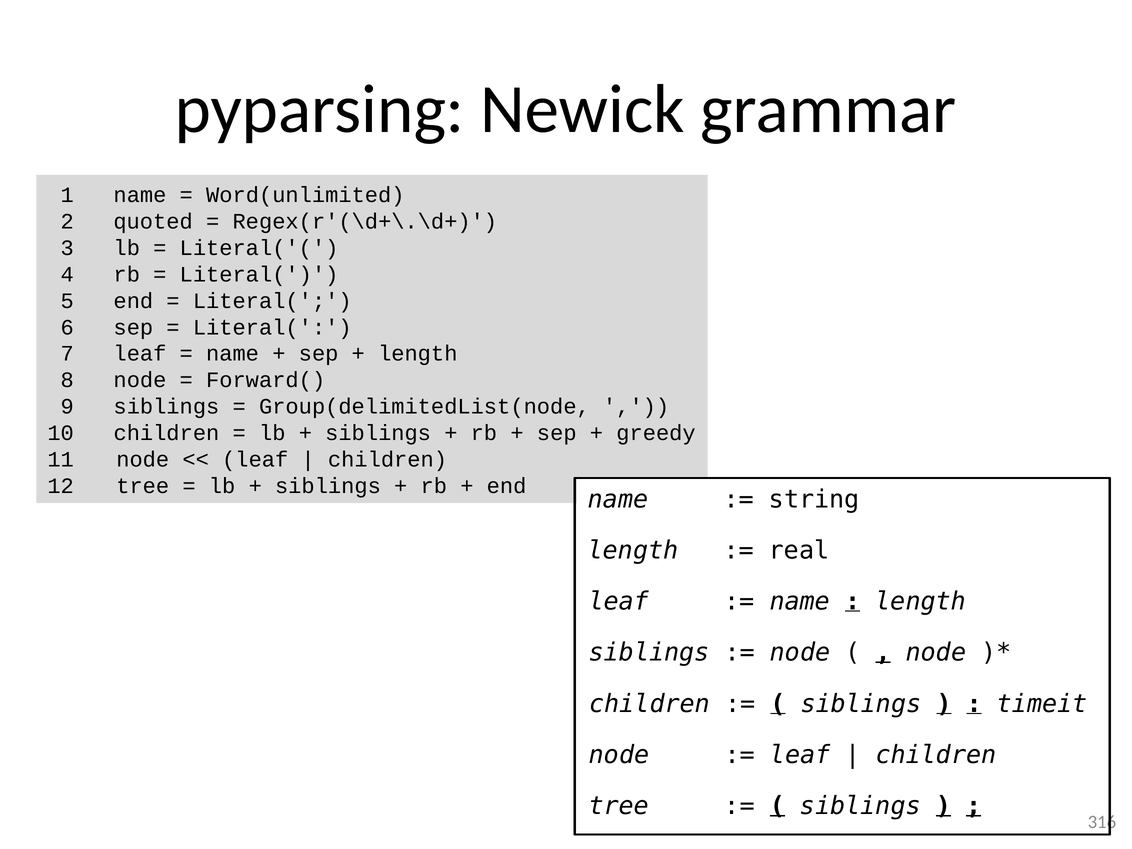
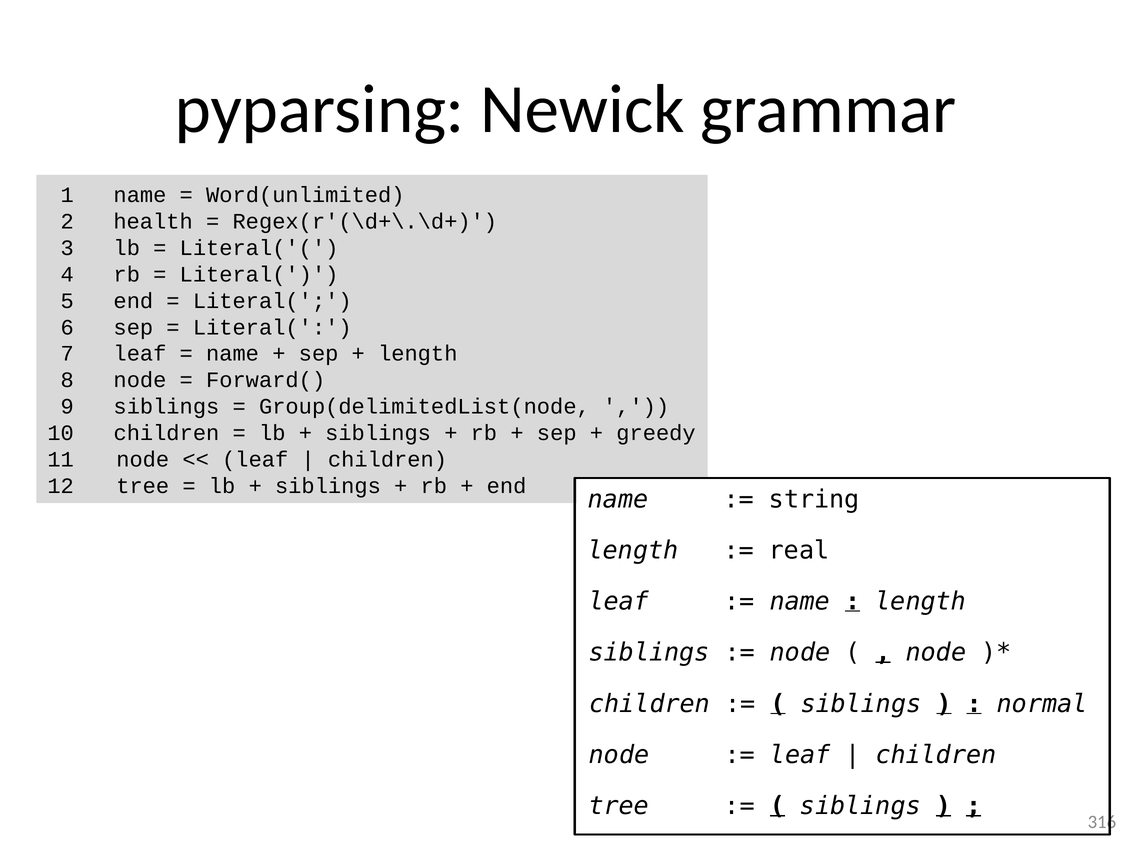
quoted: quoted -> health (153, 222)
timeit: timeit -> normal (1042, 704)
